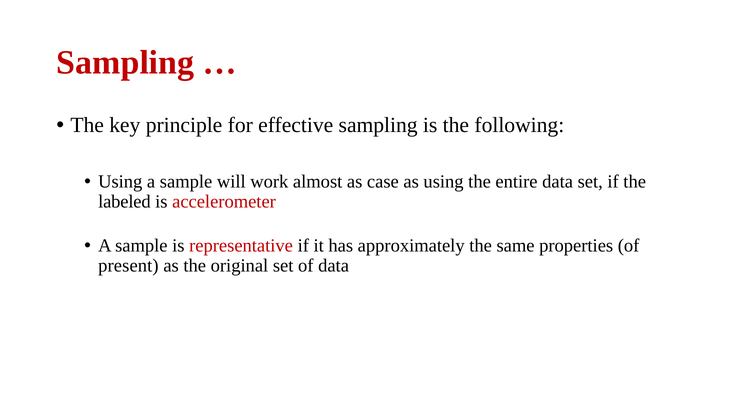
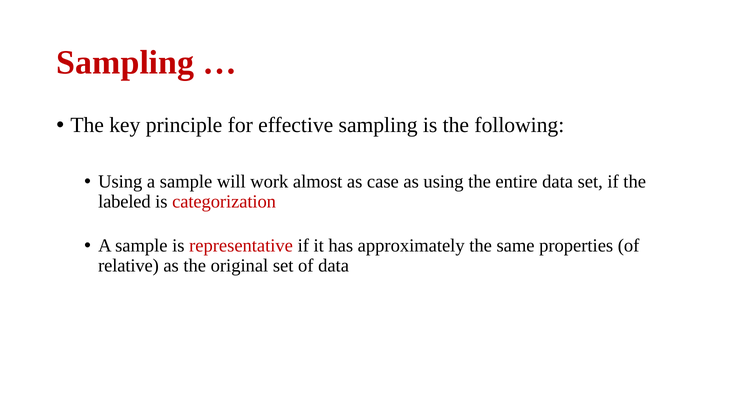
accelerometer: accelerometer -> categorization (224, 202)
present: present -> relative (129, 266)
